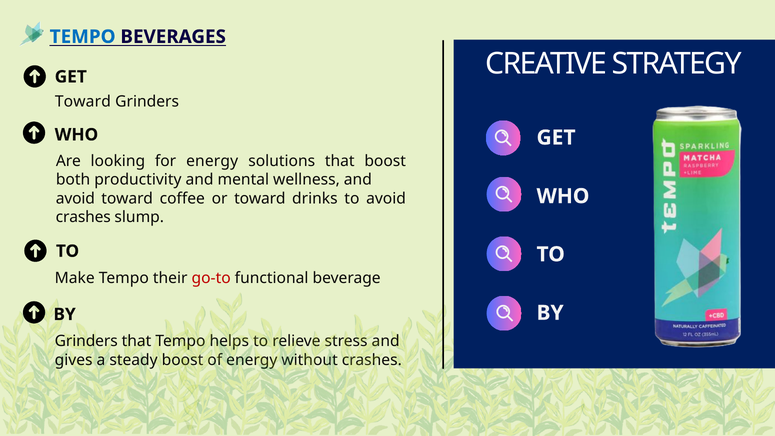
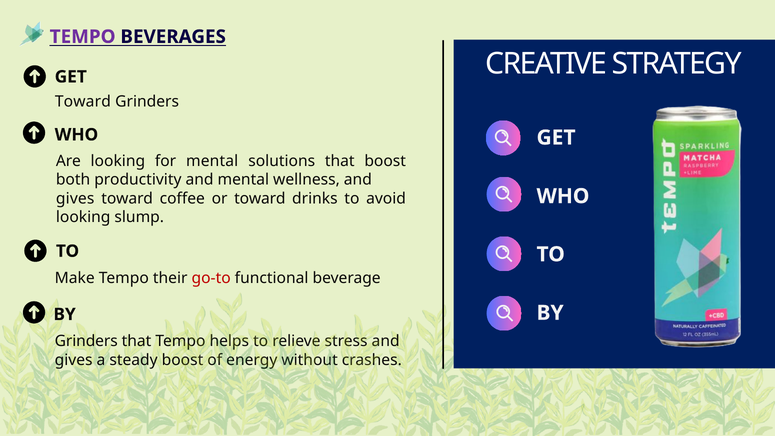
TEMPO colour: blue -> purple (83, 37)
for energy: energy -> mental (212, 161)
avoid: avoid -> gives (75, 198)
crashes: crashes -> looking (83, 217)
